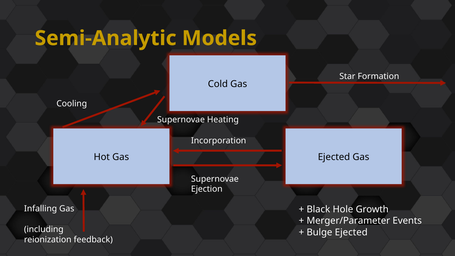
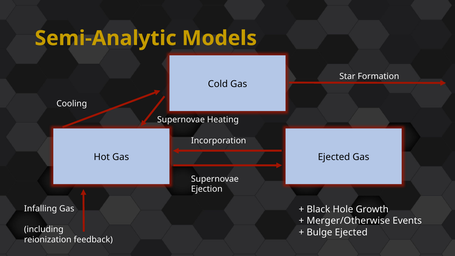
Merger/Parameter: Merger/Parameter -> Merger/Otherwise (348, 221)
